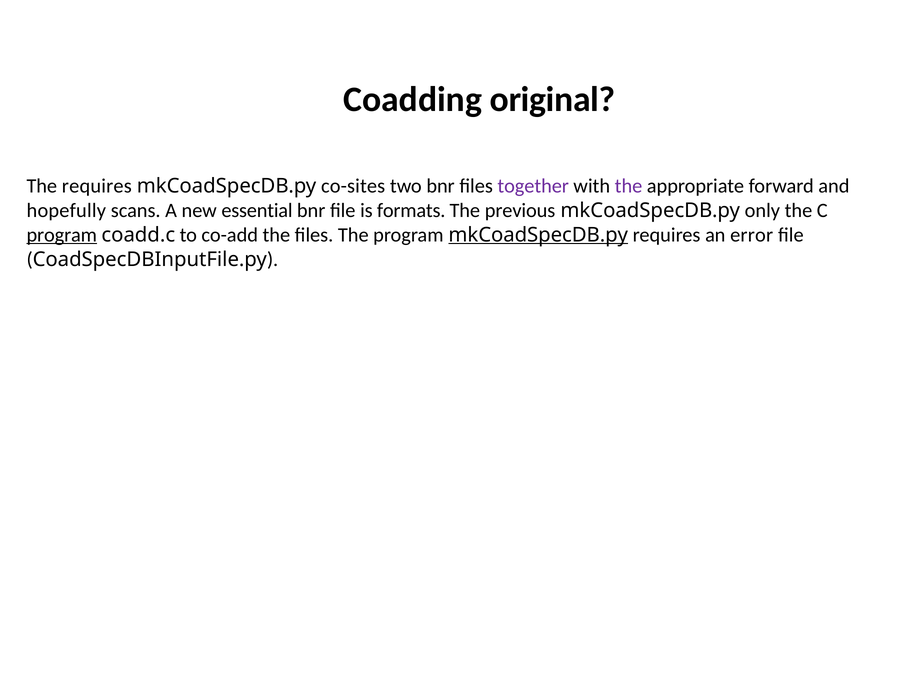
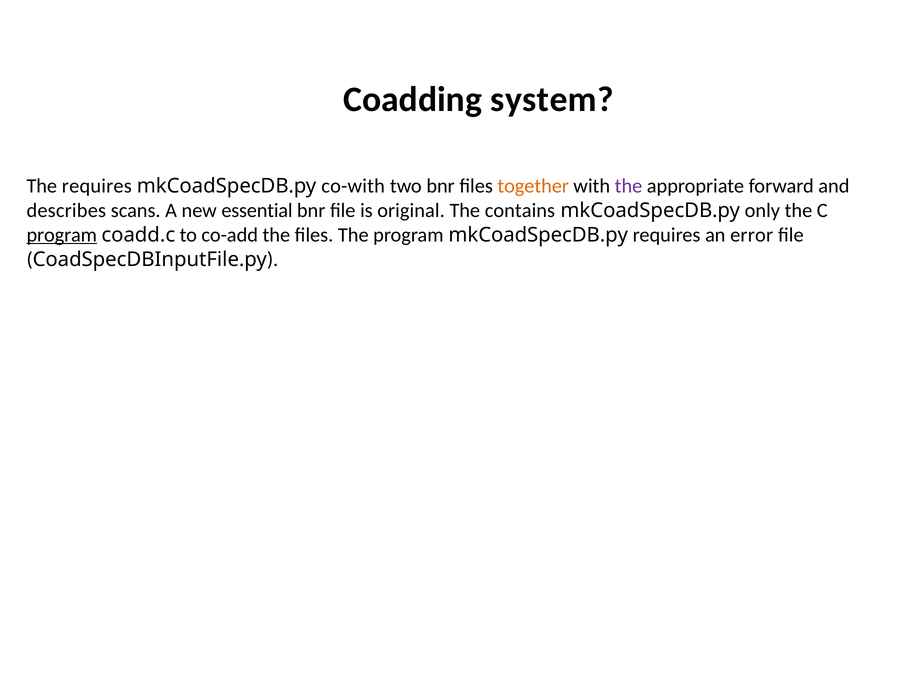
original: original -> system (552, 99)
co-sites: co-sites -> co-with (353, 186)
together colour: purple -> orange (533, 186)
hopefully: hopefully -> describes (66, 211)
formats: formats -> original (411, 211)
previous: previous -> contains (520, 211)
mkCoadSpecDB.py underline: present -> none (538, 235)
